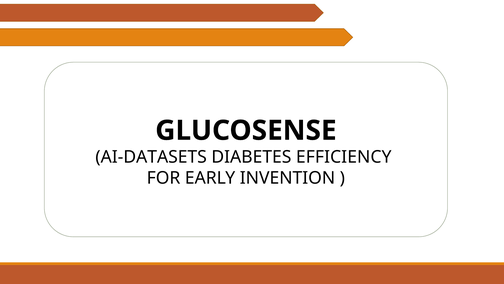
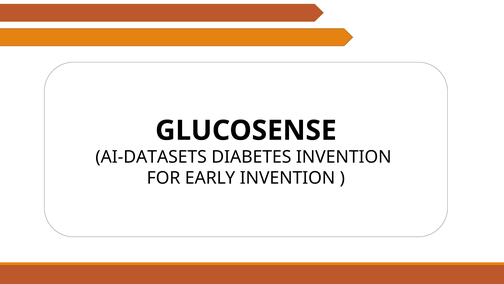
DIABETES EFFICIENCY: EFFICIENCY -> INVENTION (344, 157)
